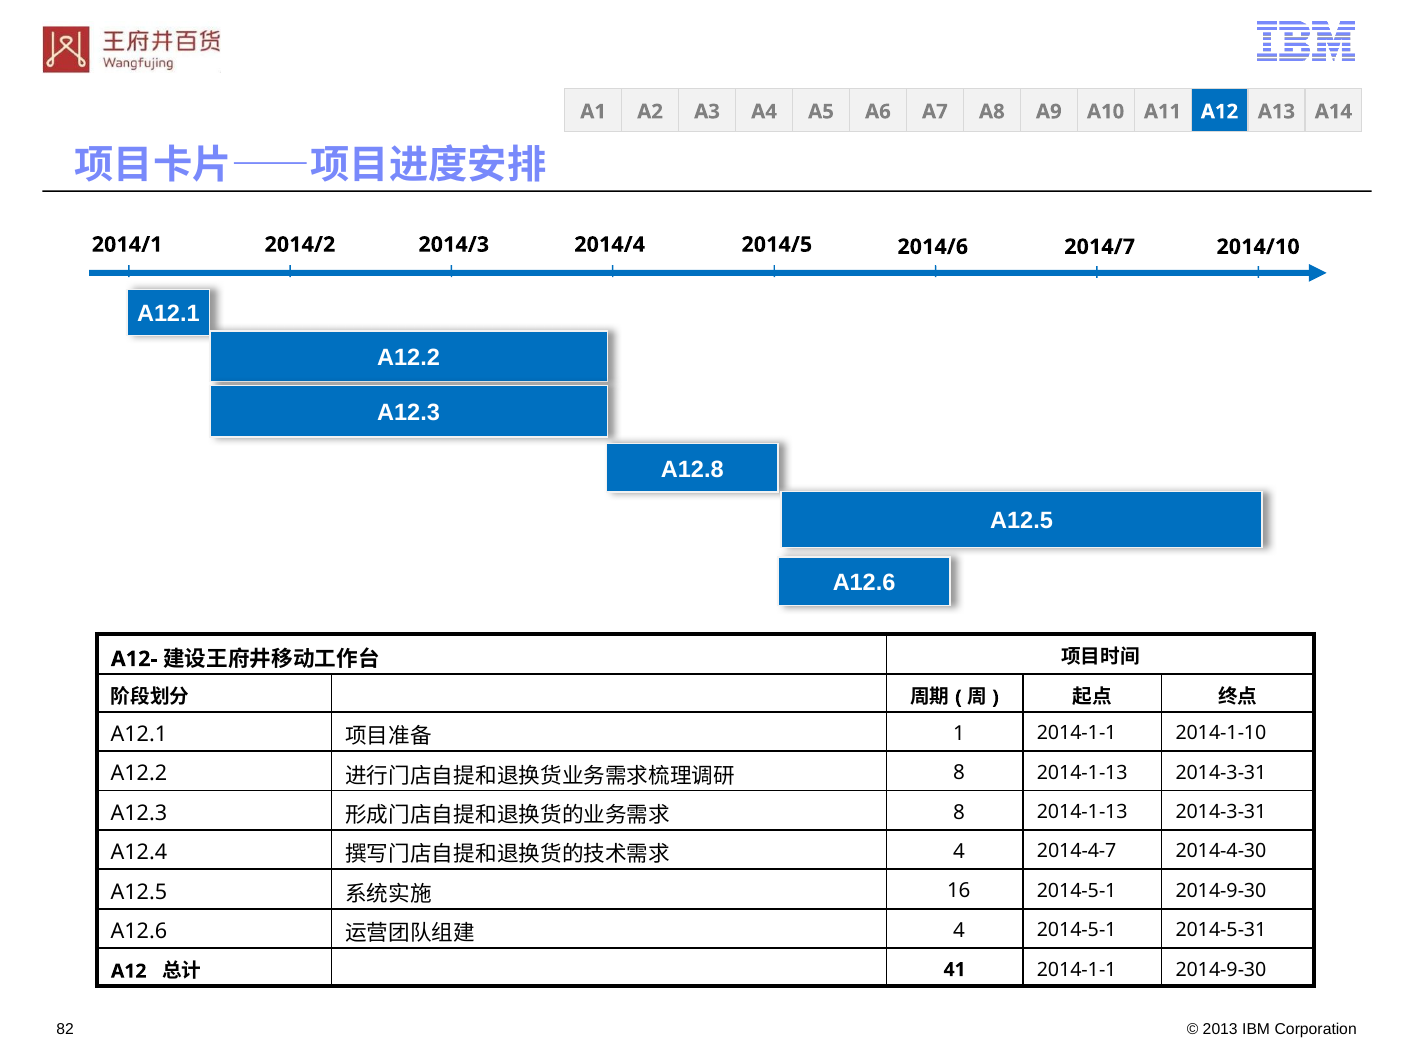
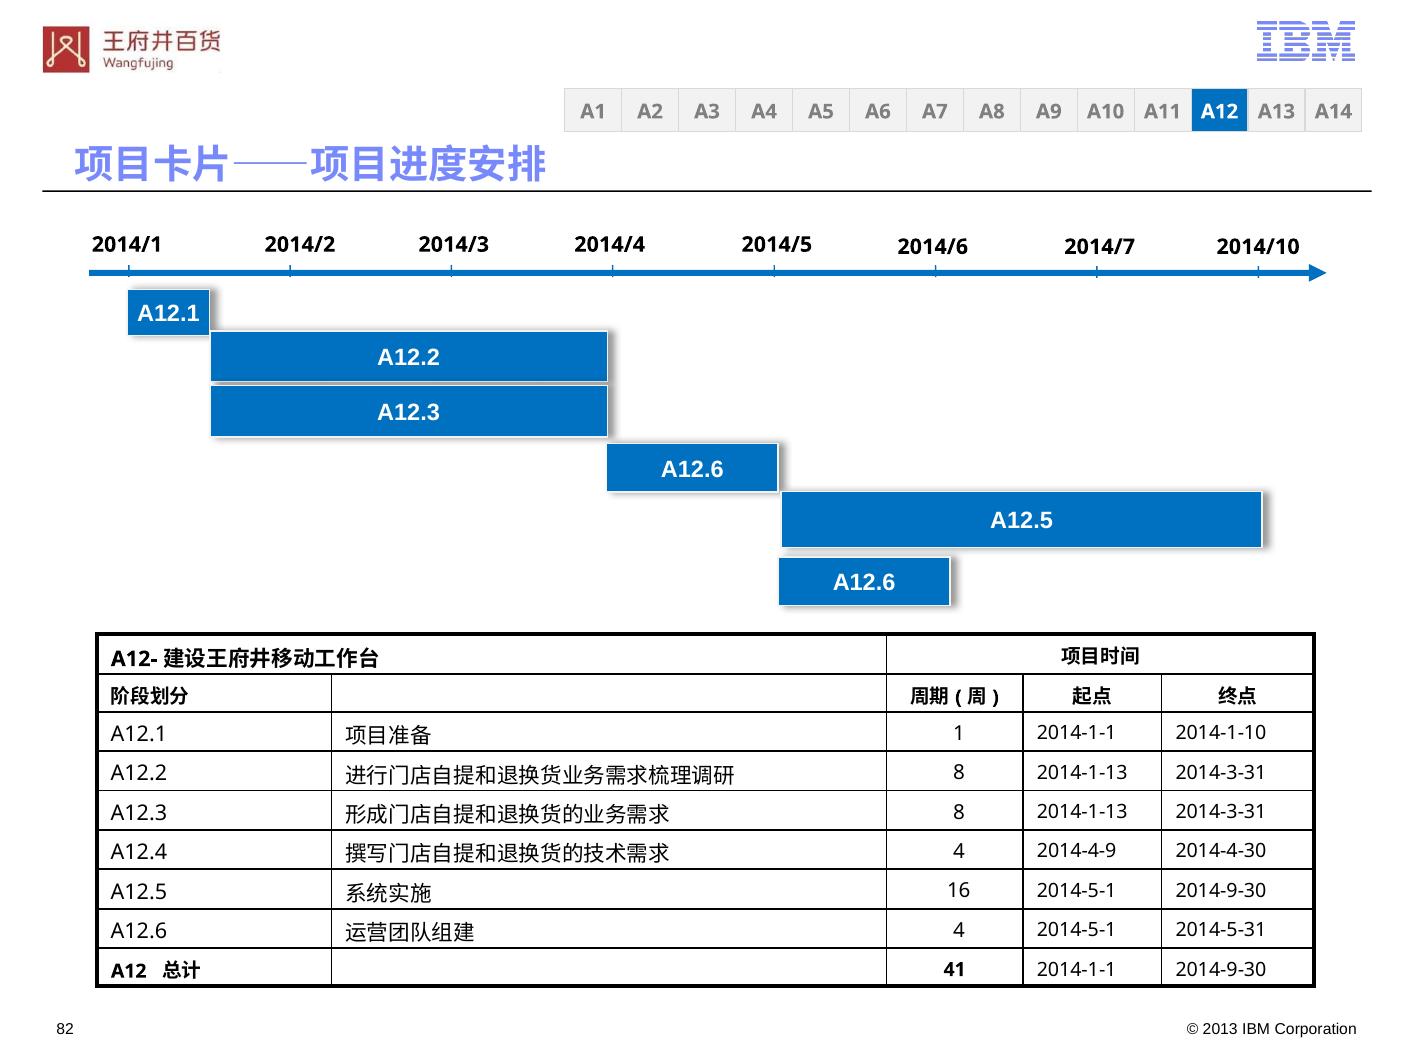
A12.8: A12.8 -> A12.6 (692, 469)
2014-4-7: 2014-4-7 -> 2014-4-9 (1077, 851)
